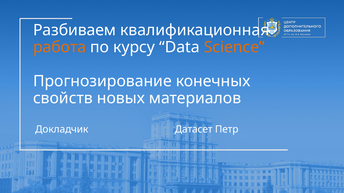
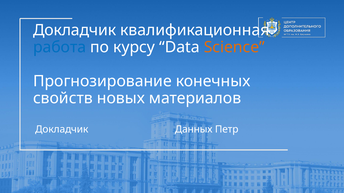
Разбиваем: Разбиваем -> Докладчик (75, 30)
работа colour: orange -> blue (60, 47)
Датасет: Датасет -> Данных (194, 130)
